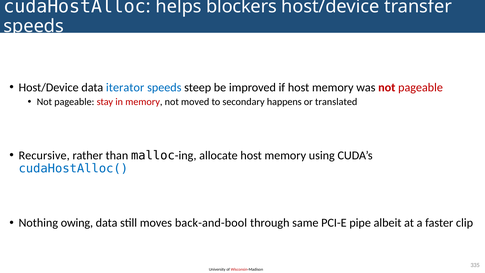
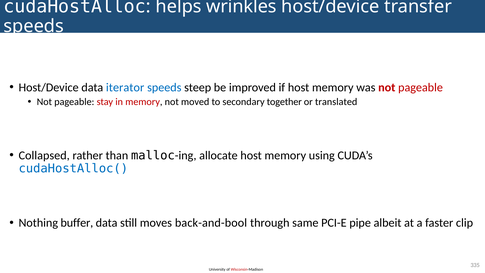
blockers: blockers -> wrinkles (241, 6)
happens: happens -> together (284, 102)
Recursive: Recursive -> Collapsed (44, 155)
owing: owing -> buffer (77, 223)
